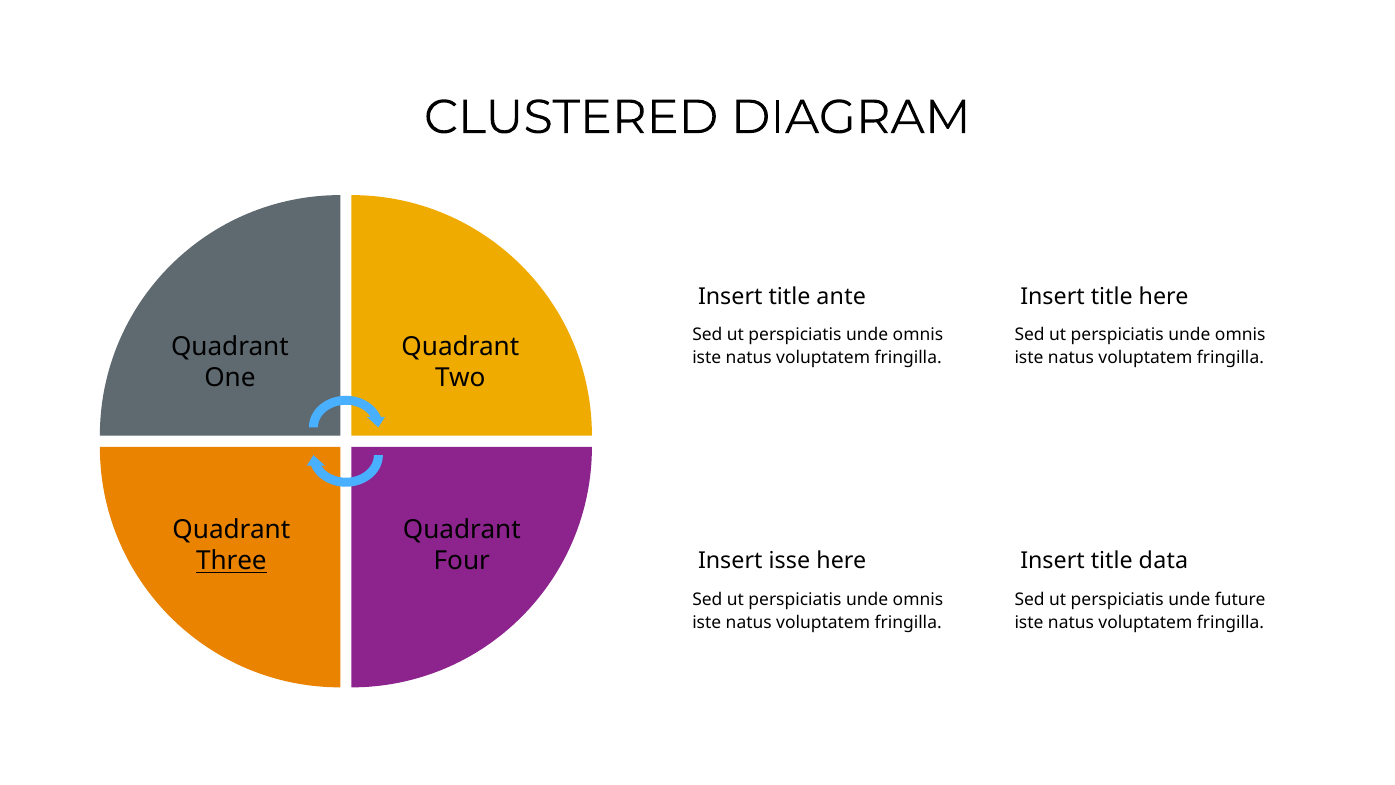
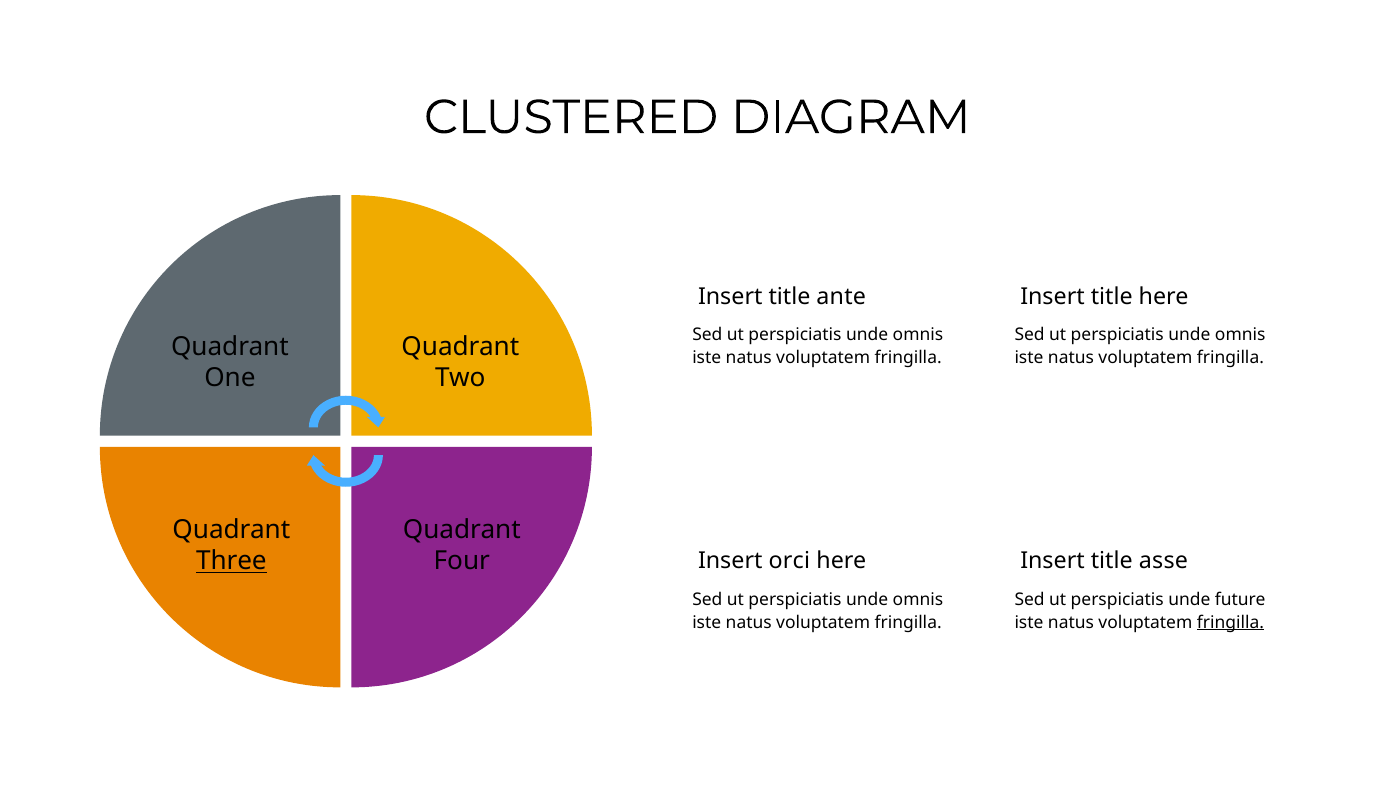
isse: isse -> orci (789, 561)
data: data -> asse (1163, 561)
fringilla underline: none -> present (1230, 622)
